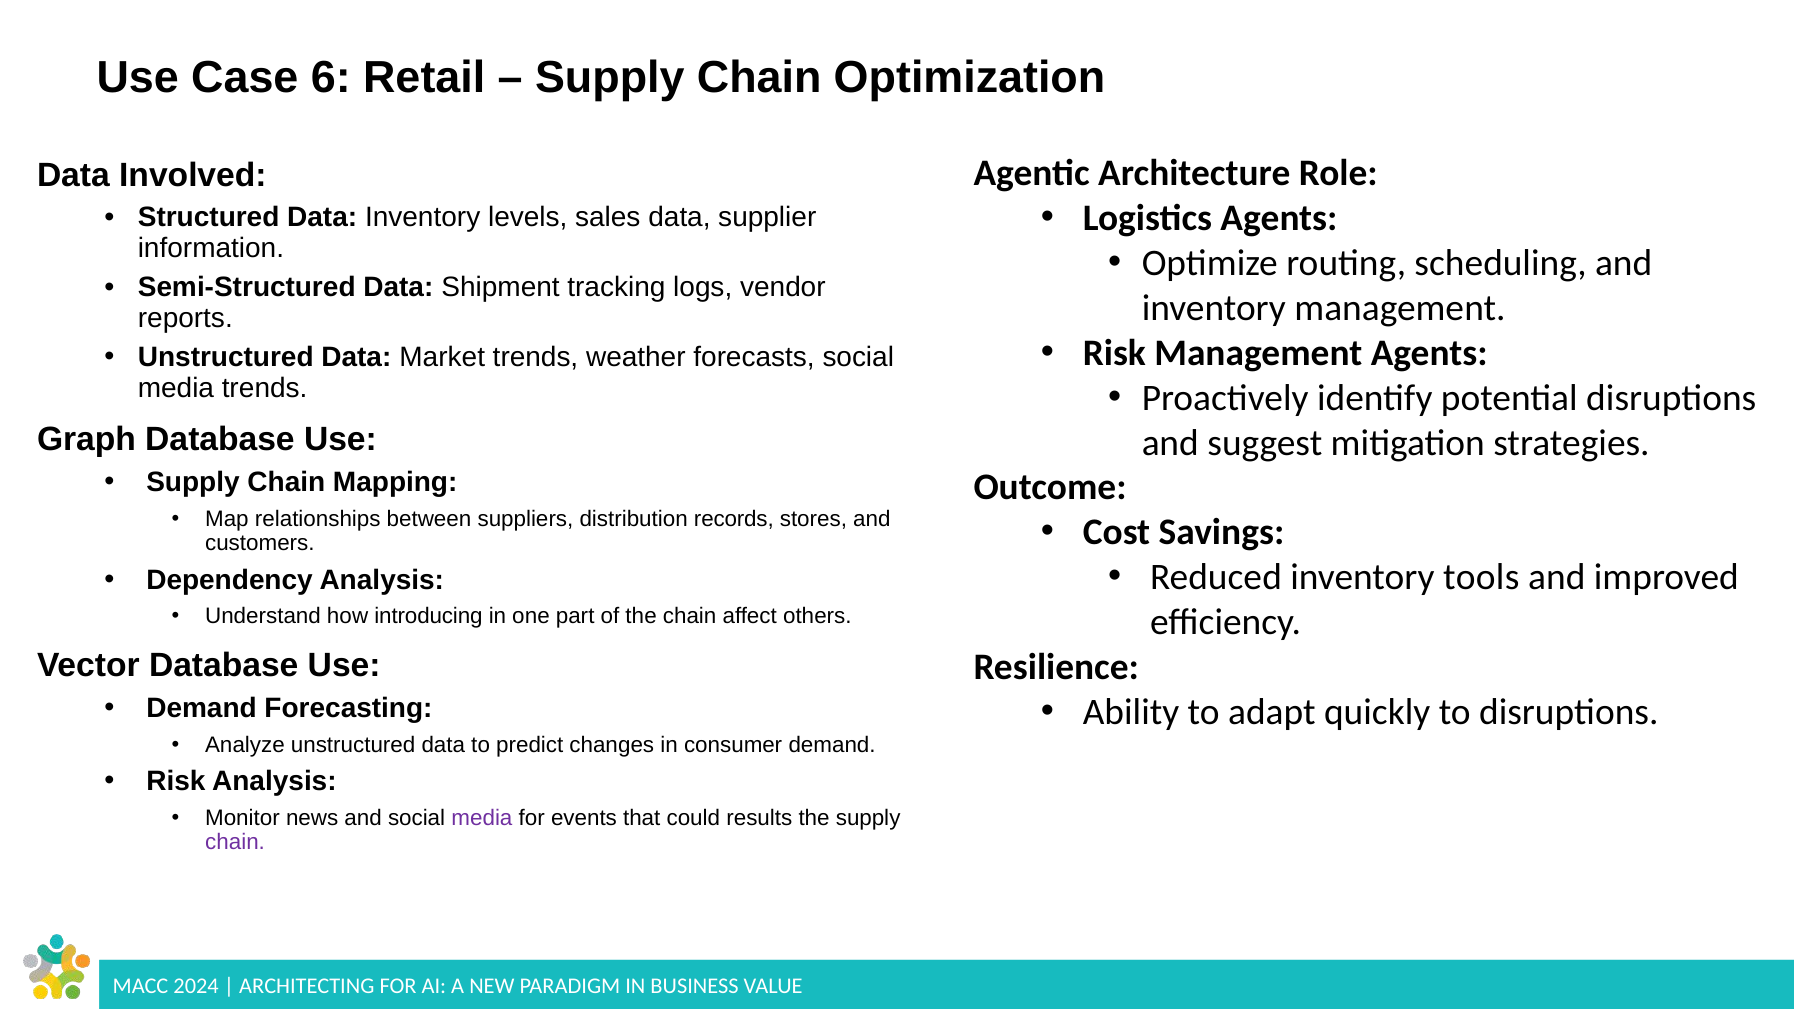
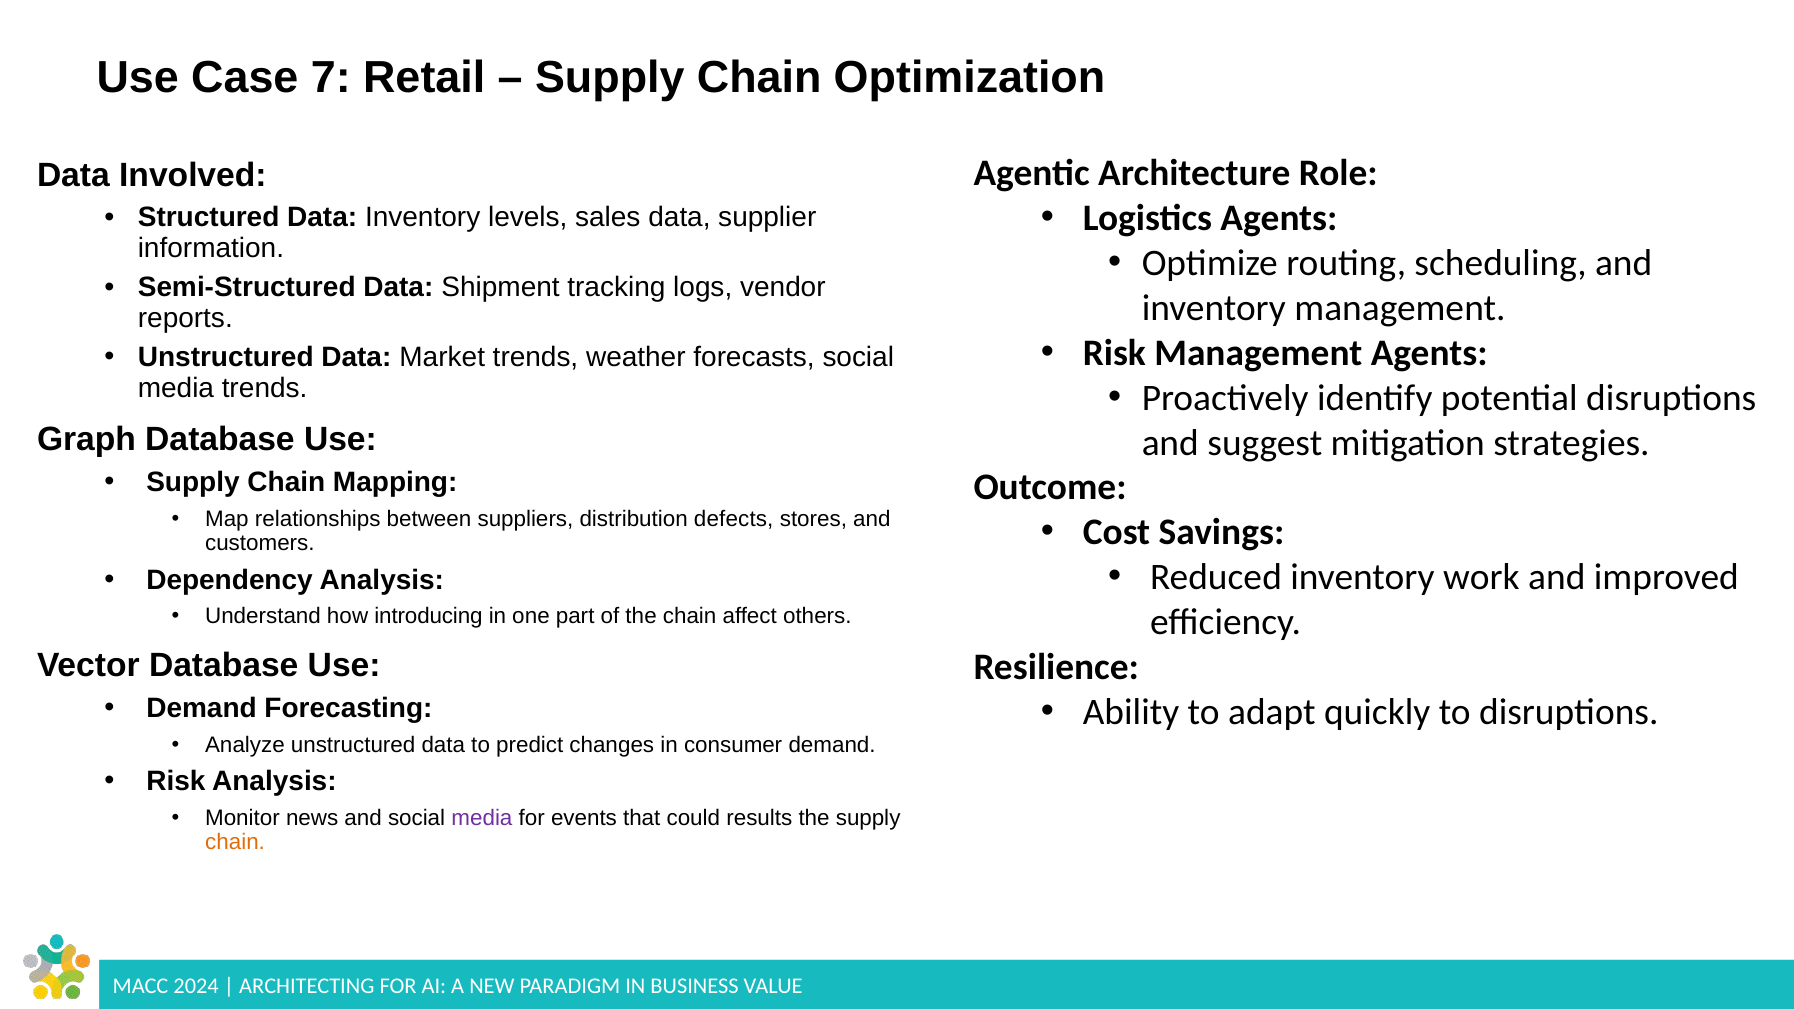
6: 6 -> 7 (331, 78)
records: records -> defects (734, 519)
tools: tools -> work (1481, 577)
chain colour: purple -> orange (235, 842)
